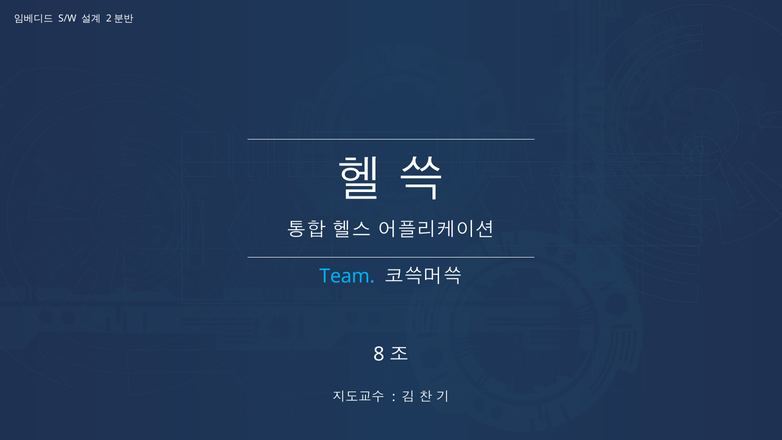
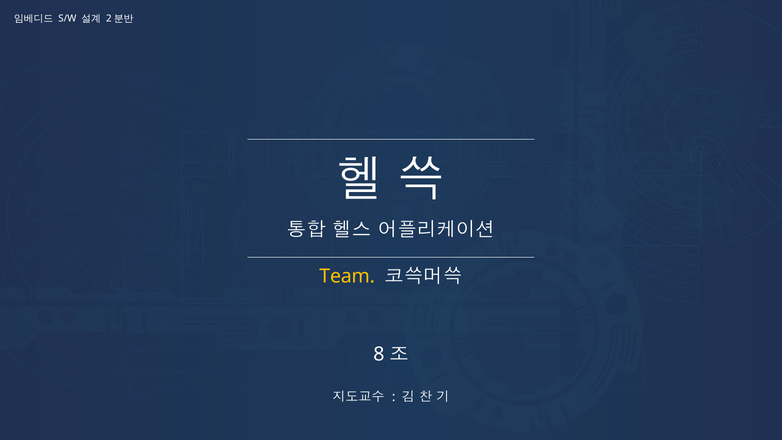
Team colour: light blue -> yellow (347, 276)
